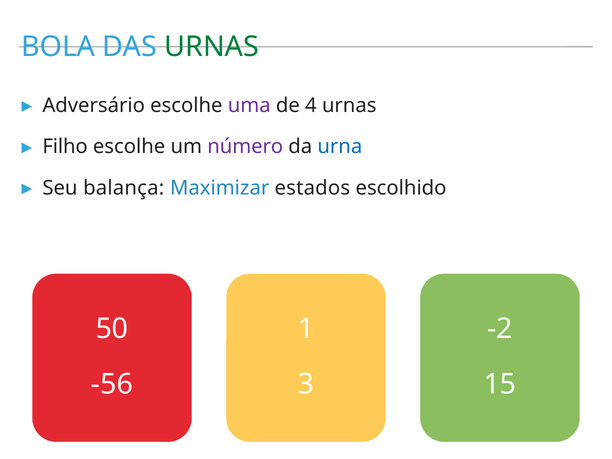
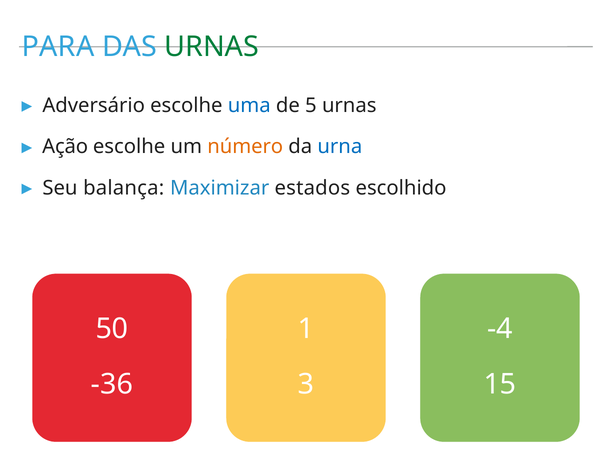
BOLA: BOLA -> PARA (58, 47)
uma colour: purple -> blue (249, 106)
4: 4 -> 5 (311, 106)
Filho: Filho -> Ação (65, 147)
número colour: purple -> orange (245, 147)
-2: -2 -> -4 (500, 329)
-56: -56 -> -36 (112, 384)
